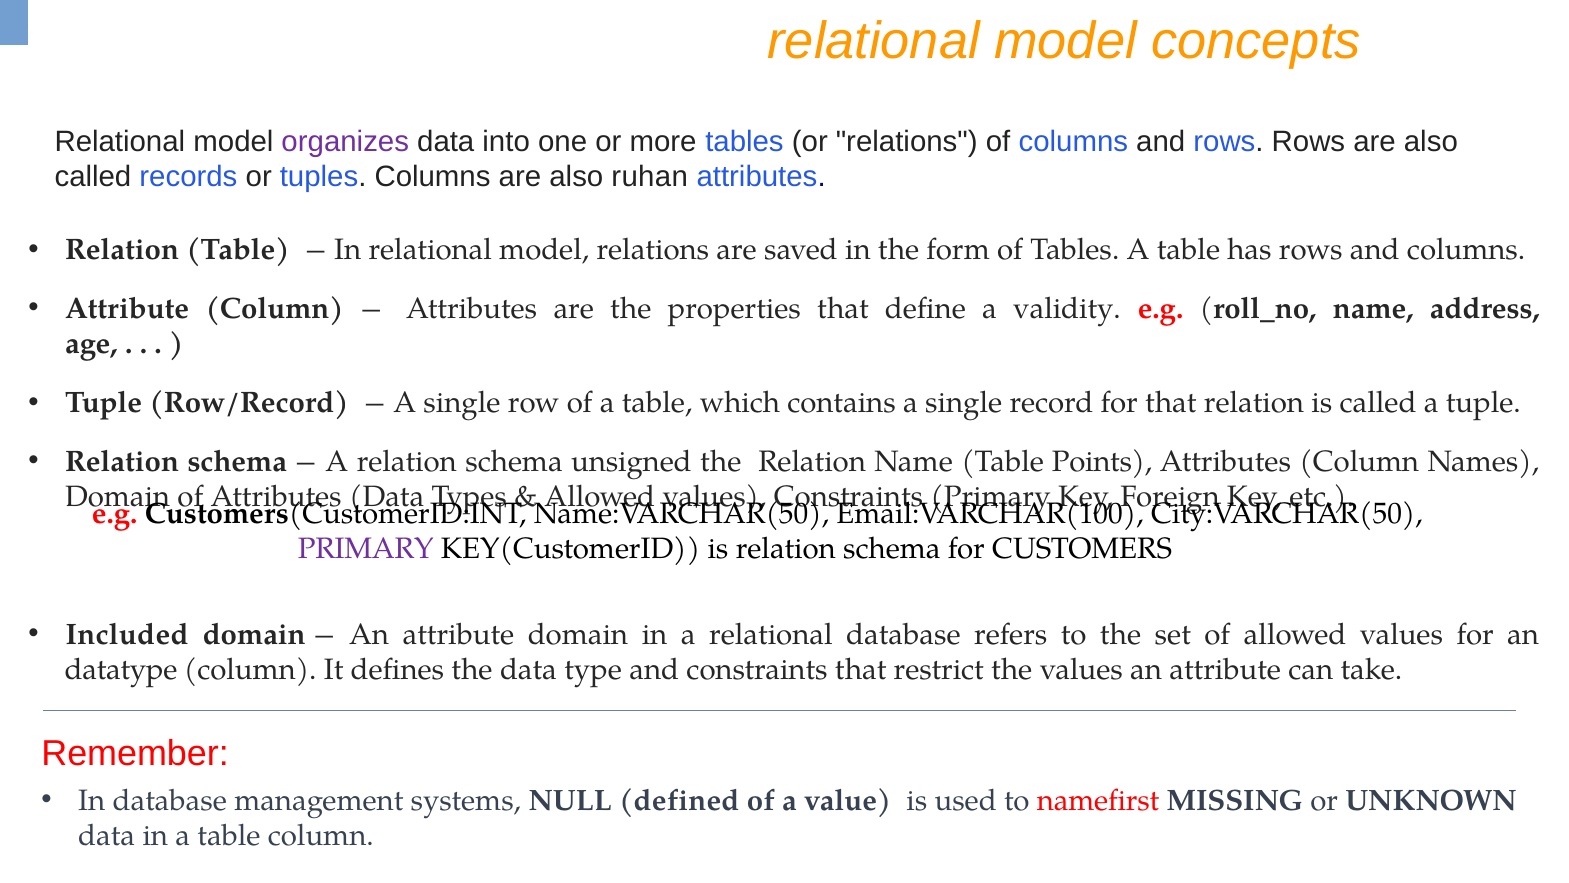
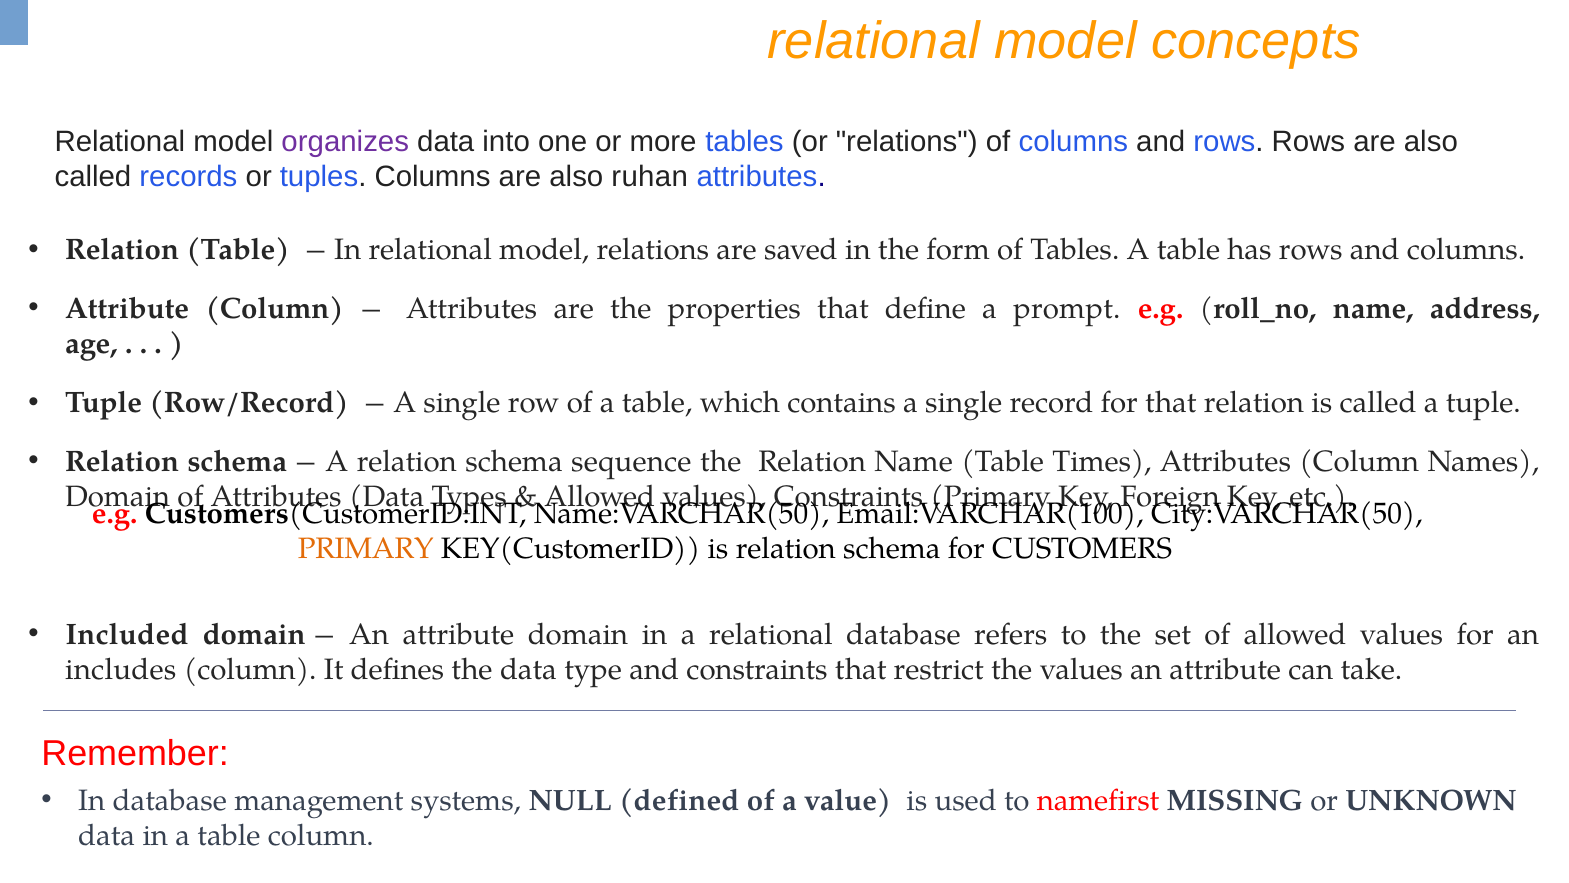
validity: validity -> prompt (1067, 309)
unsigned: unsigned -> sequence (631, 462)
Points: Points -> Times (1102, 462)
PRIMARY colour: purple -> orange (366, 549)
datatype: datatype -> includes (121, 669)
